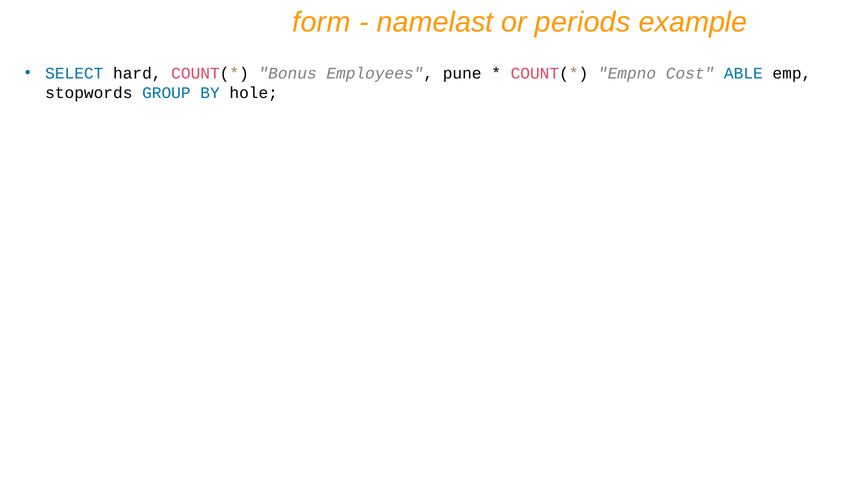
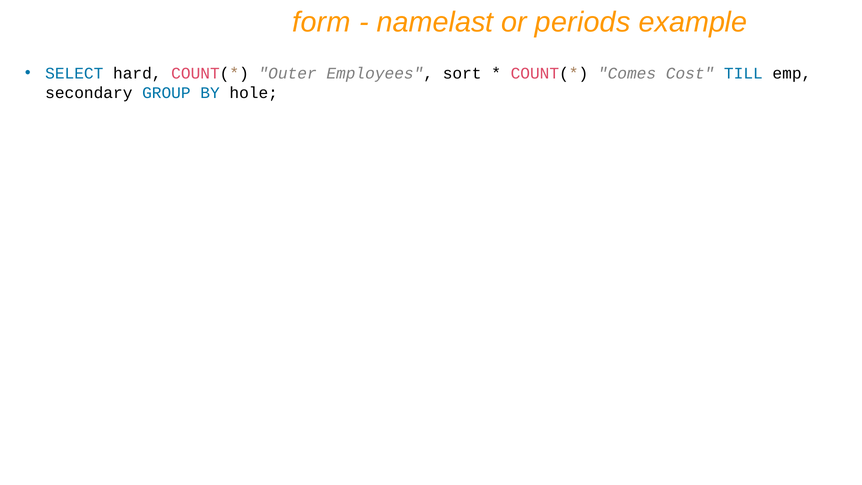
Bonus: Bonus -> Outer (288, 73)
pune: pune -> sort (462, 73)
Empno: Empno -> Comes (627, 73)
ABLE: ABLE -> TILL (743, 73)
stopwords: stopwords -> secondary (89, 93)
